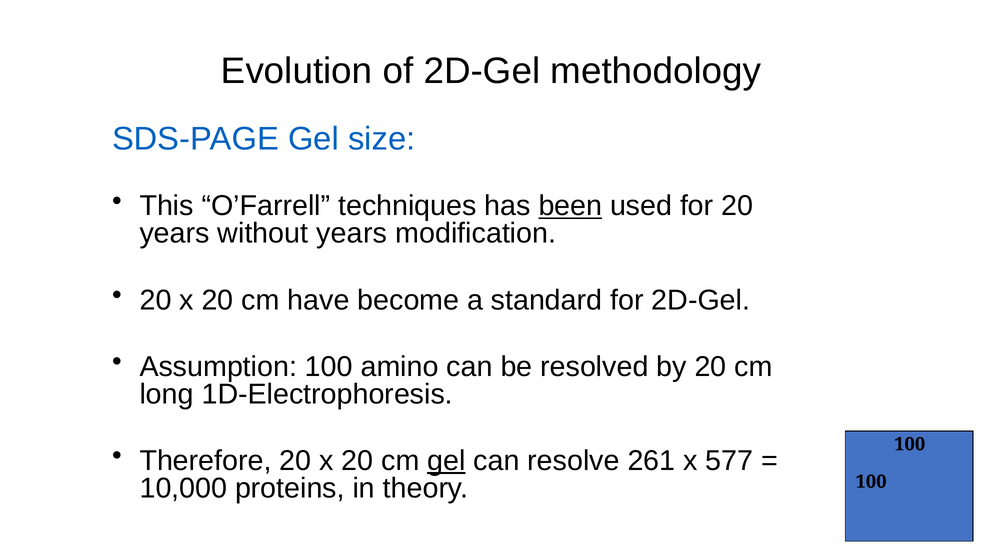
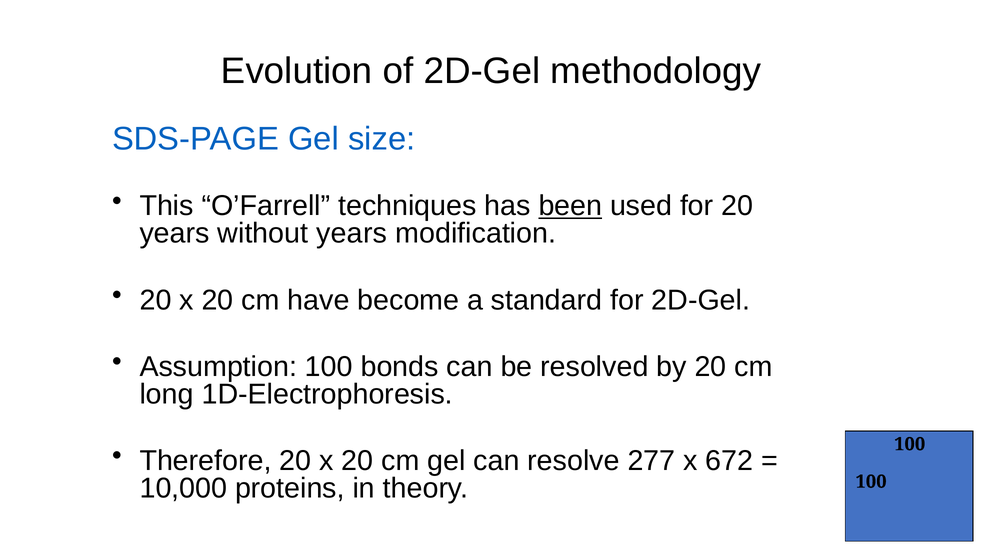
amino: amino -> bonds (400, 367)
gel underline: present -> none (446, 461)
261: 261 -> 277 (651, 461)
577: 577 -> 672 (729, 461)
